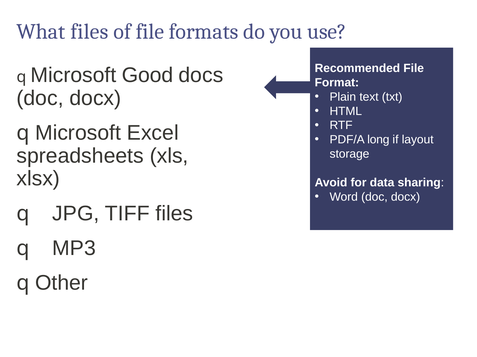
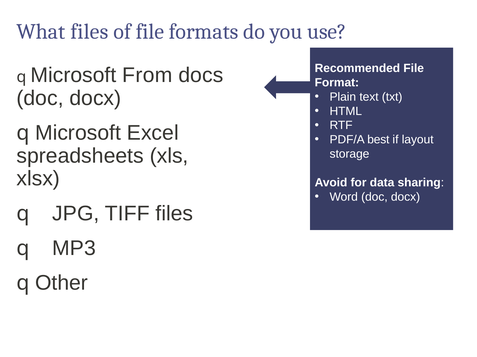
Good: Good -> From (147, 75)
long: long -> best (378, 140)
